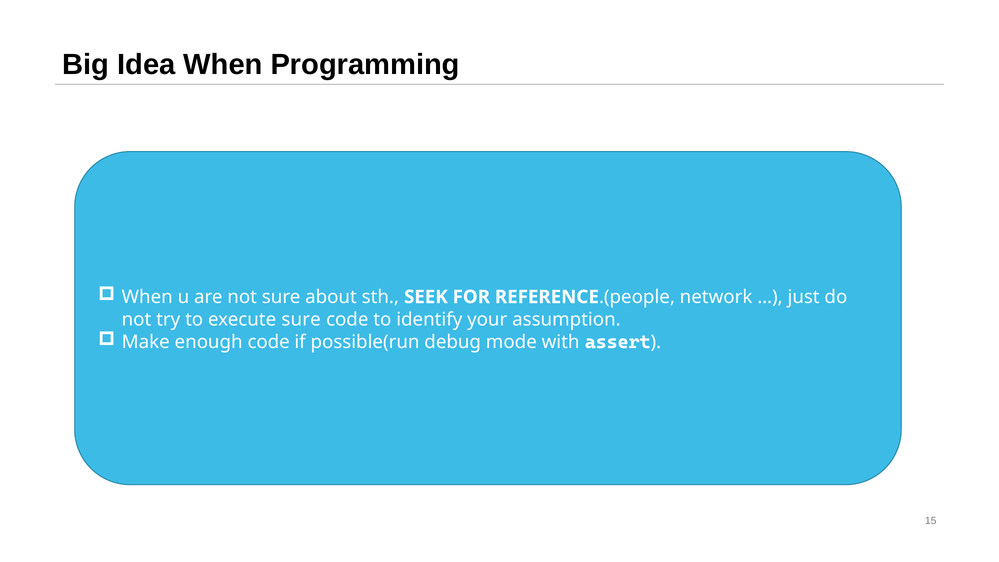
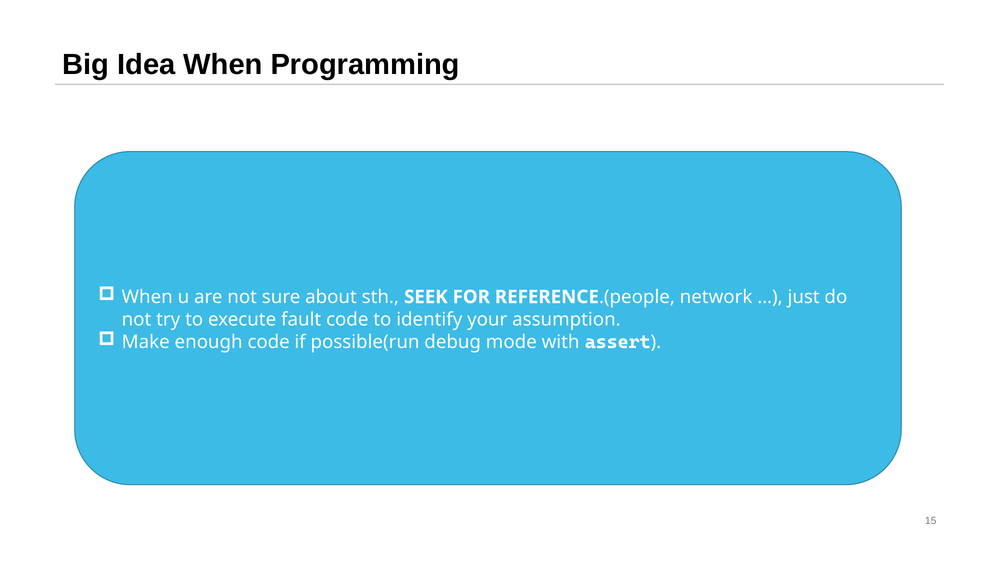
execute sure: sure -> fault (301, 319)
